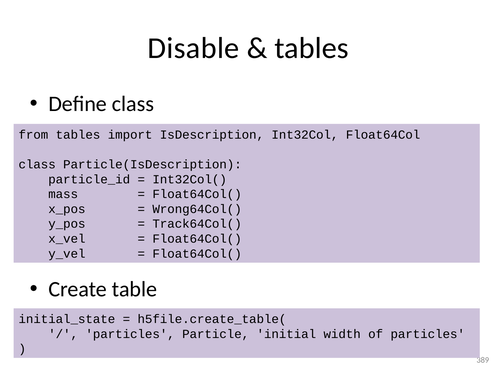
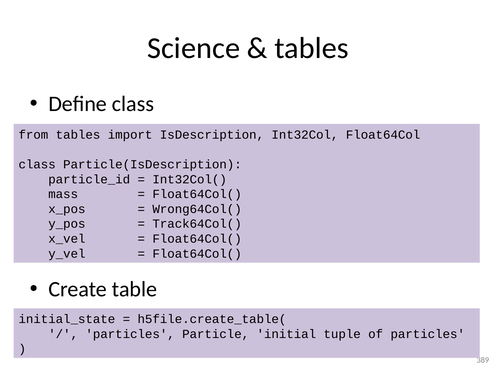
Disable: Disable -> Science (194, 48)
width: width -> tuple (342, 334)
